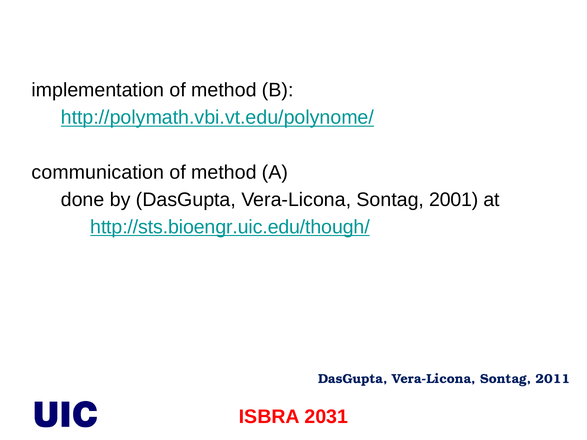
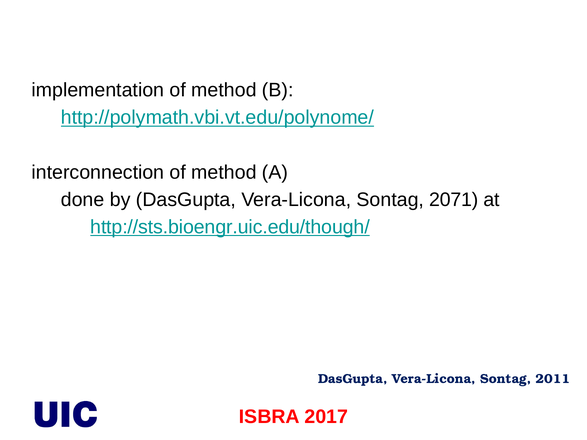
communication: communication -> interconnection (98, 172)
2001: 2001 -> 2071 (454, 200)
2031: 2031 -> 2017 (326, 417)
